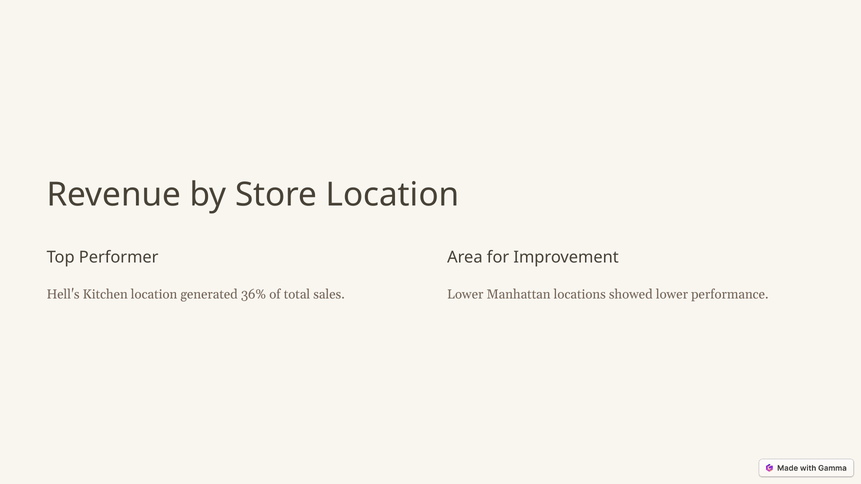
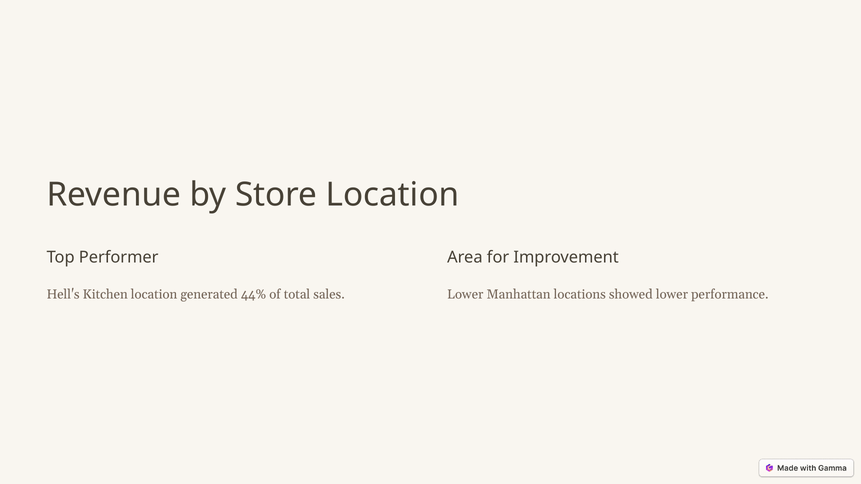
36%: 36% -> 44% (254, 294)
